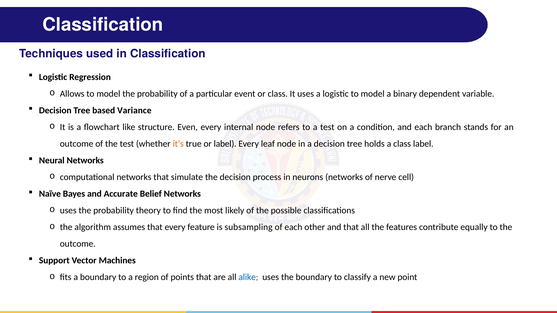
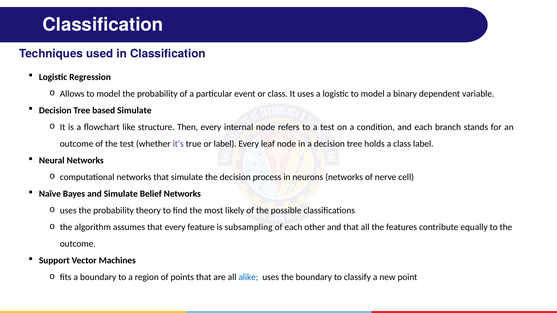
based Variance: Variance -> Simulate (134, 111)
Even: Even -> Then (188, 127)
it’s colour: orange -> purple (178, 144)
and Accurate: Accurate -> Simulate (121, 194)
